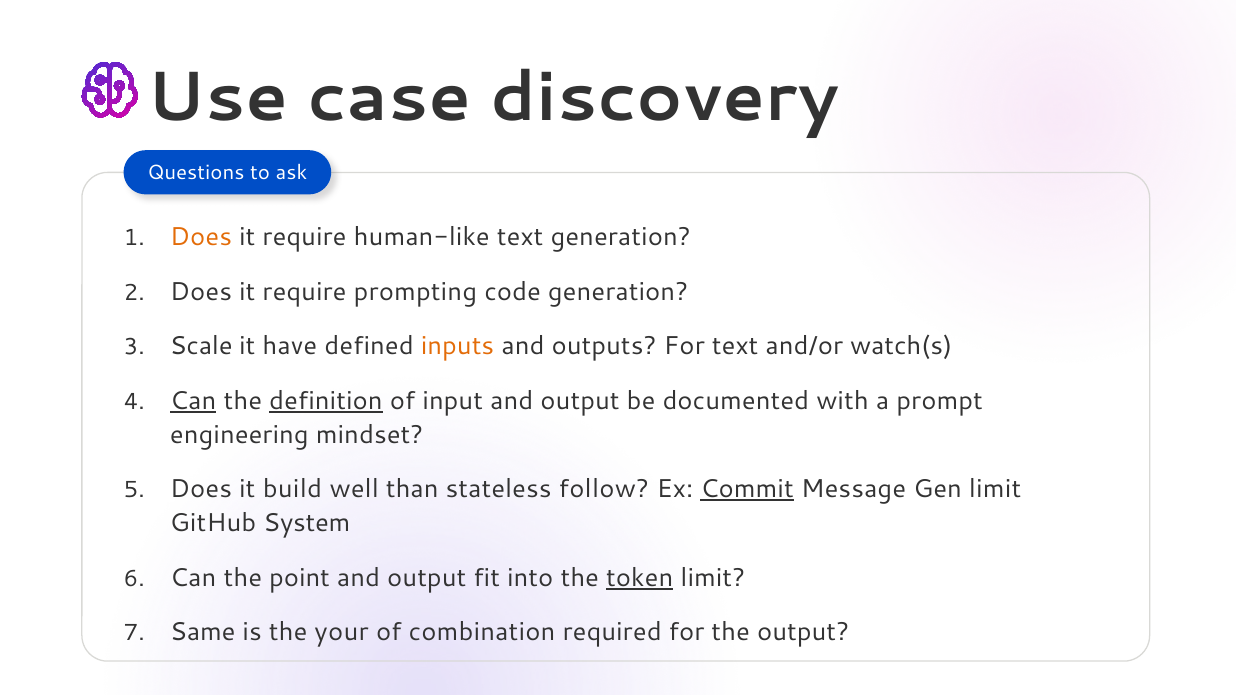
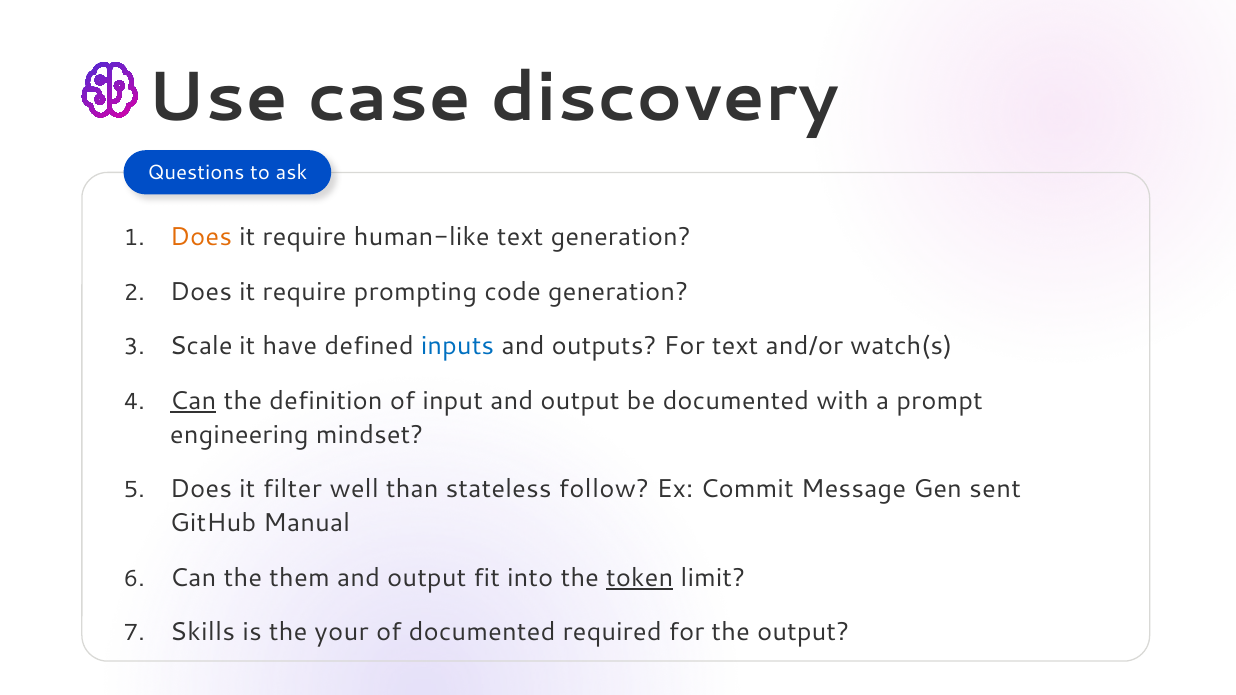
inputs colour: orange -> blue (458, 346)
definition underline: present -> none (326, 401)
build: build -> filter (292, 489)
Commit underline: present -> none (747, 489)
Gen limit: limit -> sent (995, 489)
System: System -> Manual (307, 523)
point: point -> them (299, 578)
Same: Same -> Skills (203, 632)
of combination: combination -> documented (482, 632)
